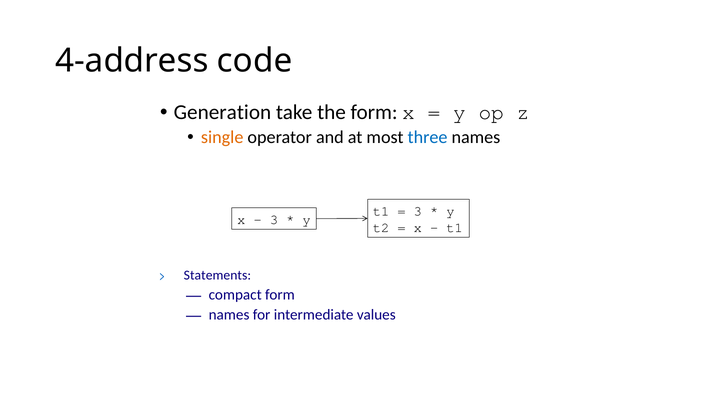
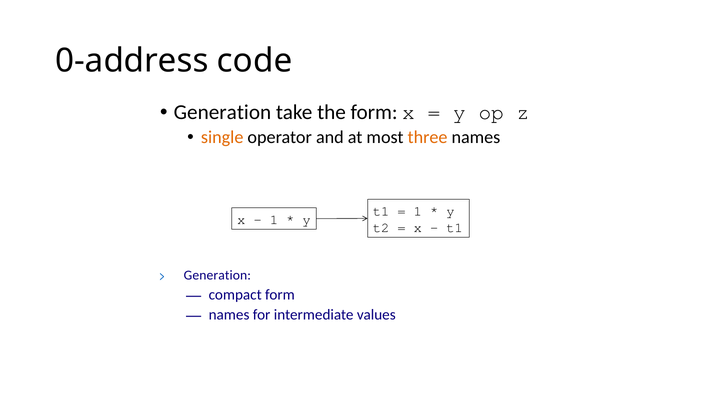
4-address: 4-address -> 0-address (132, 61)
three colour: blue -> orange (428, 138)
3: 3 -> 1 (418, 211)
3: 3 -> 1 (274, 220)
Statements: Statements -> Generation (217, 275)
